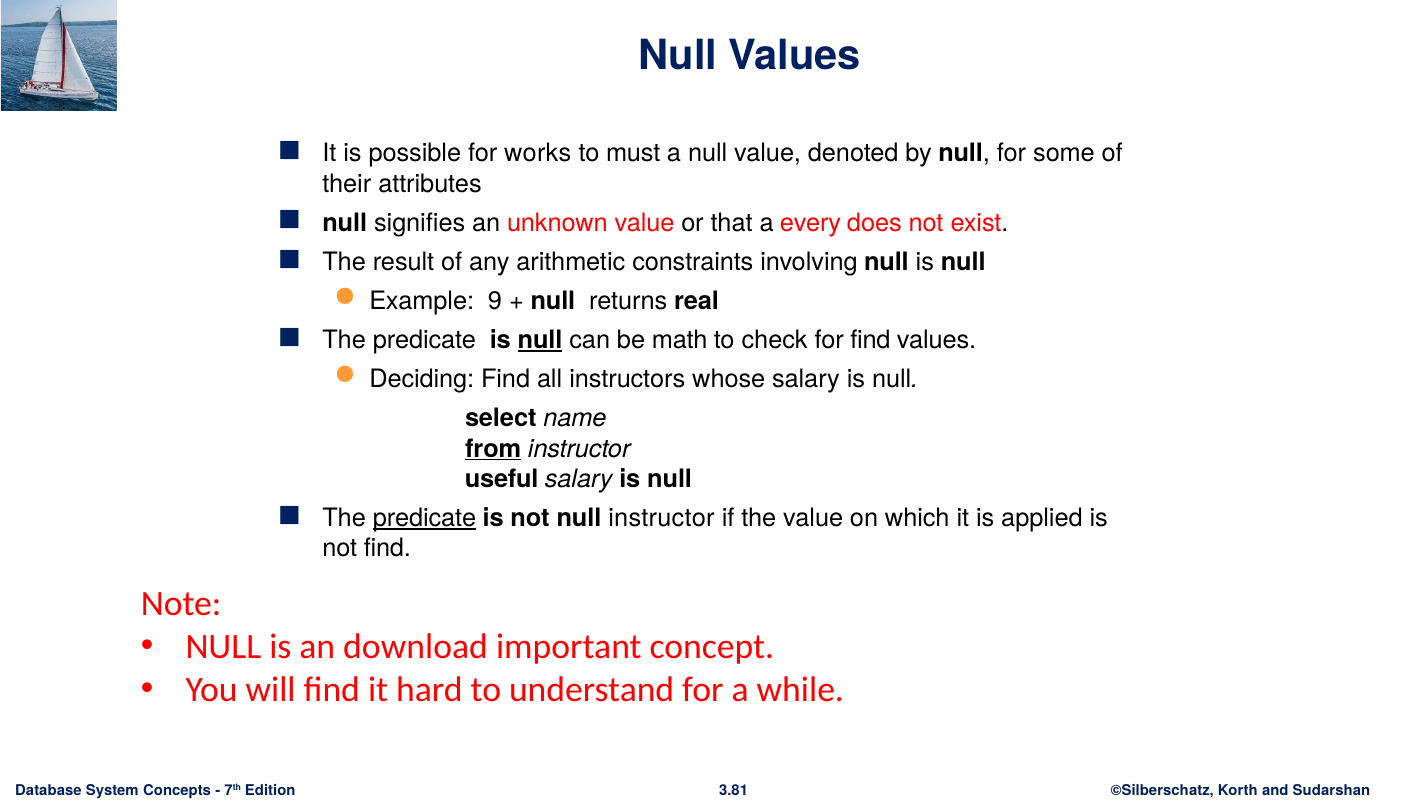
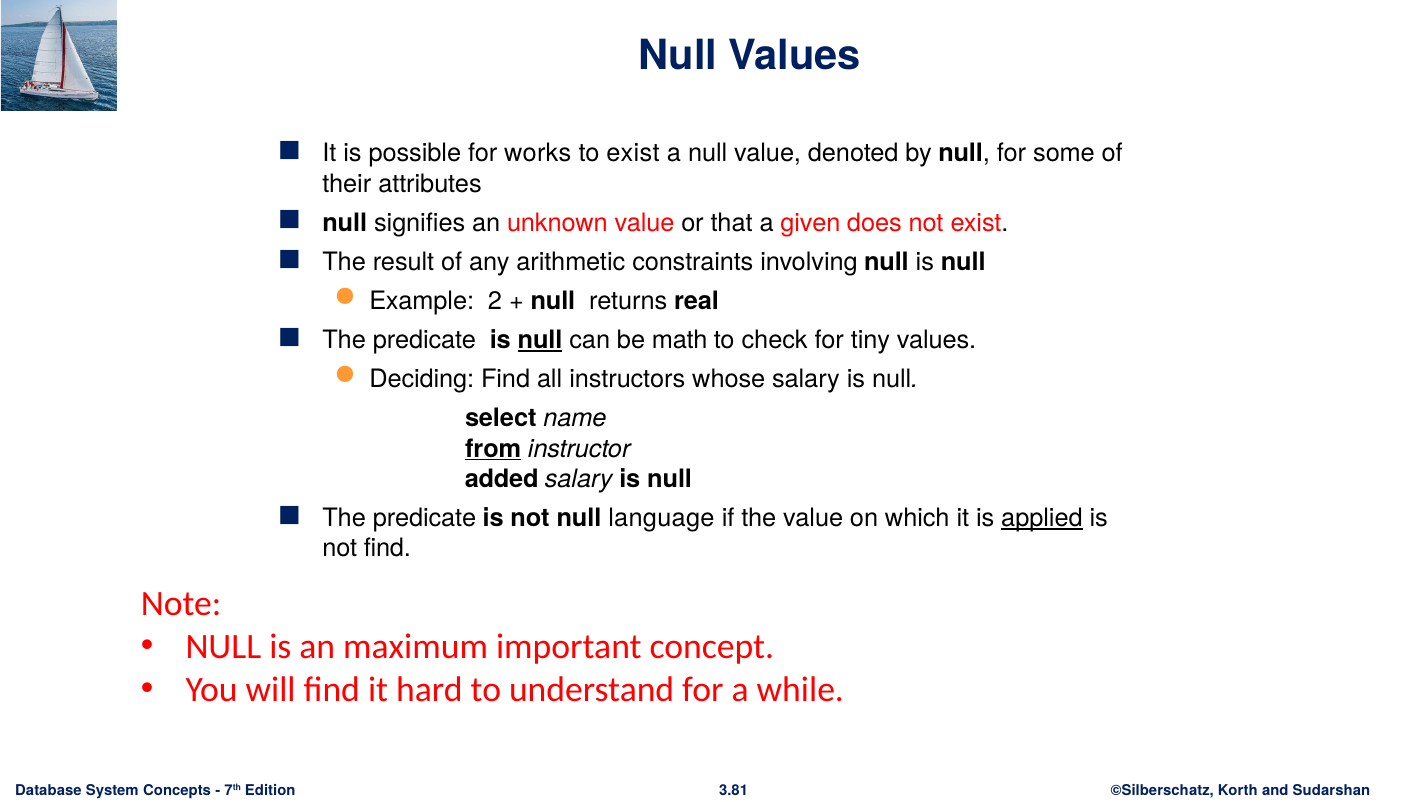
to must: must -> exist (633, 153)
every: every -> given (810, 223)
9: 9 -> 2 (495, 301)
for find: find -> tiny (870, 340)
useful: useful -> added (502, 479)
predicate underline: present -> none (425, 518)
null instructor: instructor -> language (661, 518)
applied underline: none -> present (1042, 518)
download: download -> maximum (416, 647)
